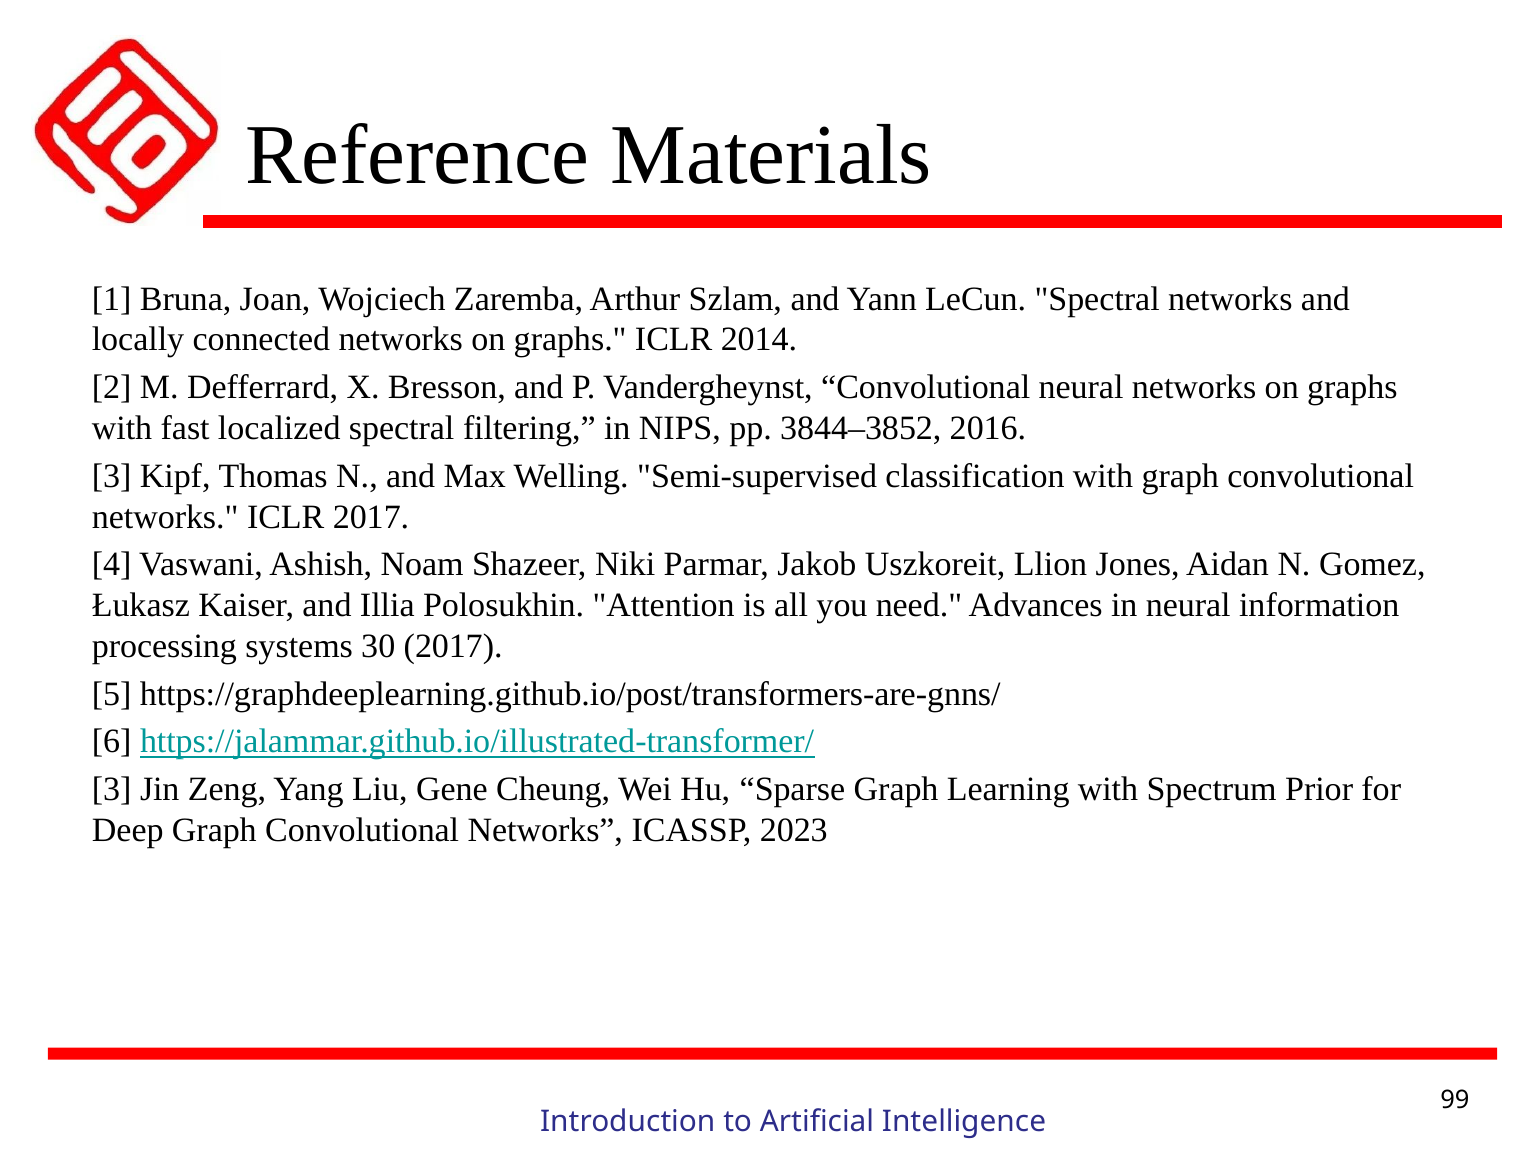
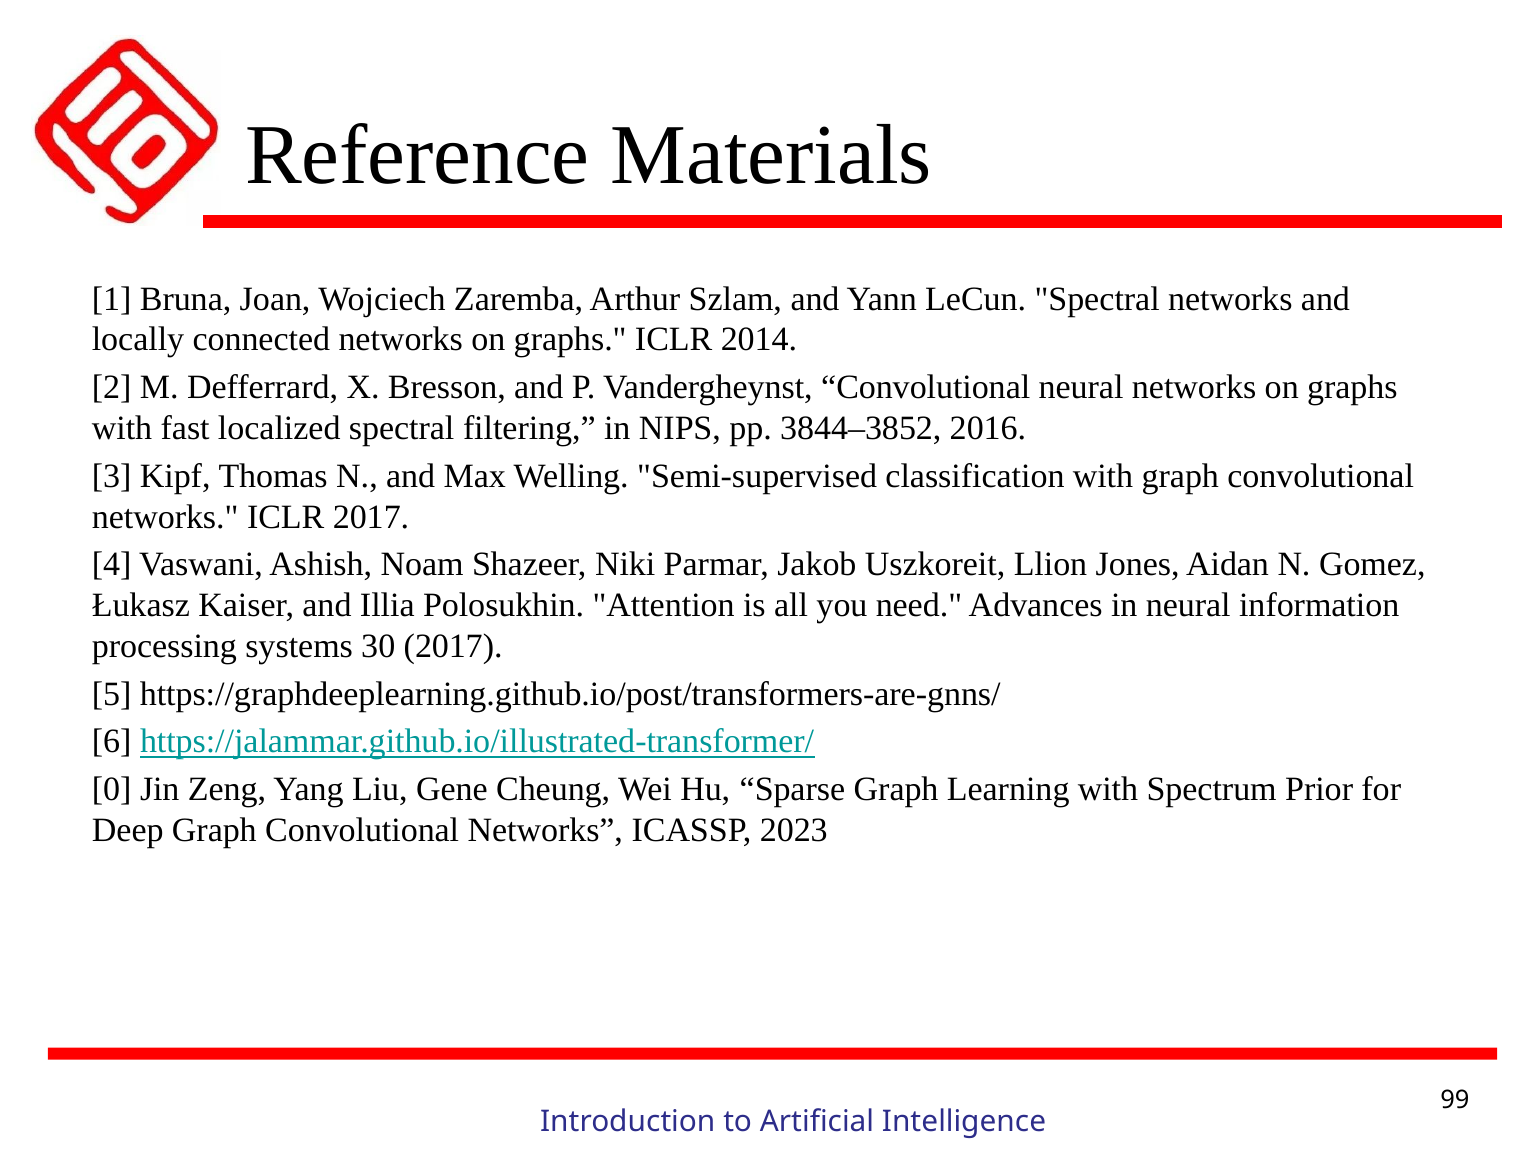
3: 3 -> 0 (112, 789)
